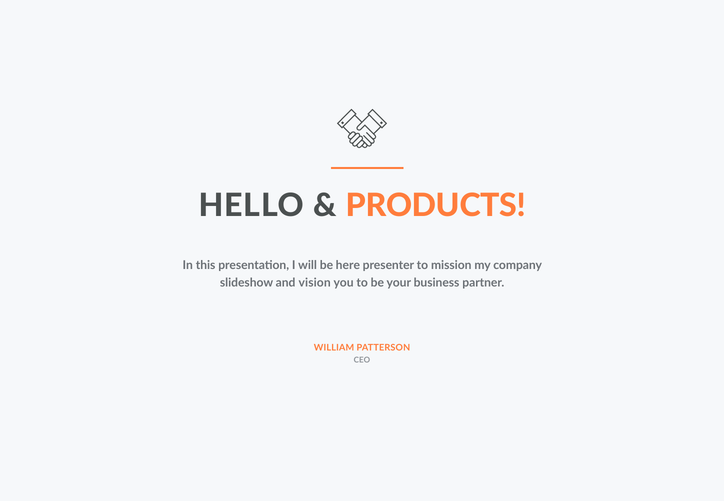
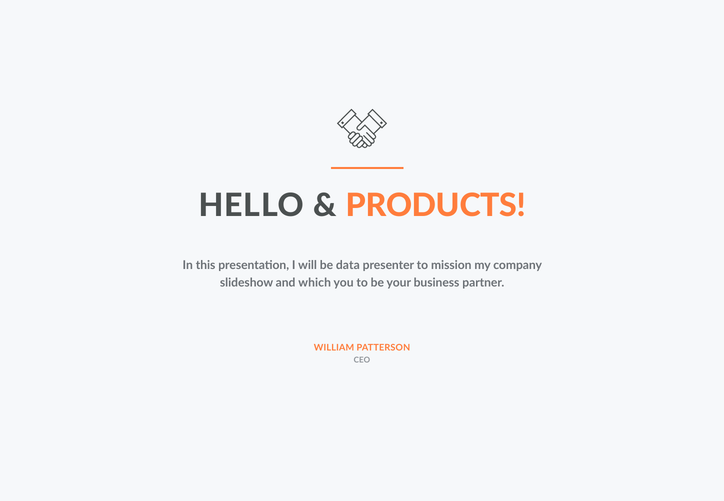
here: here -> data (348, 265)
vision: vision -> which (315, 283)
